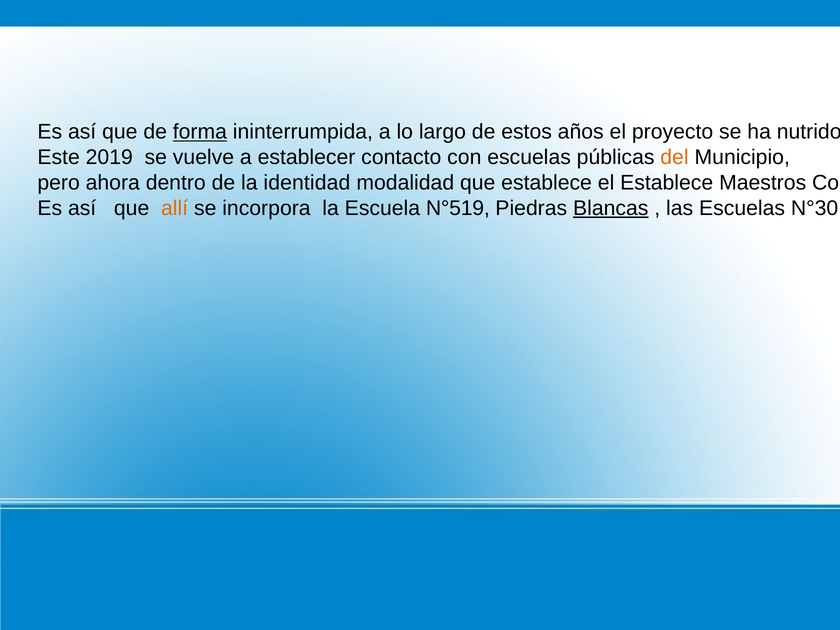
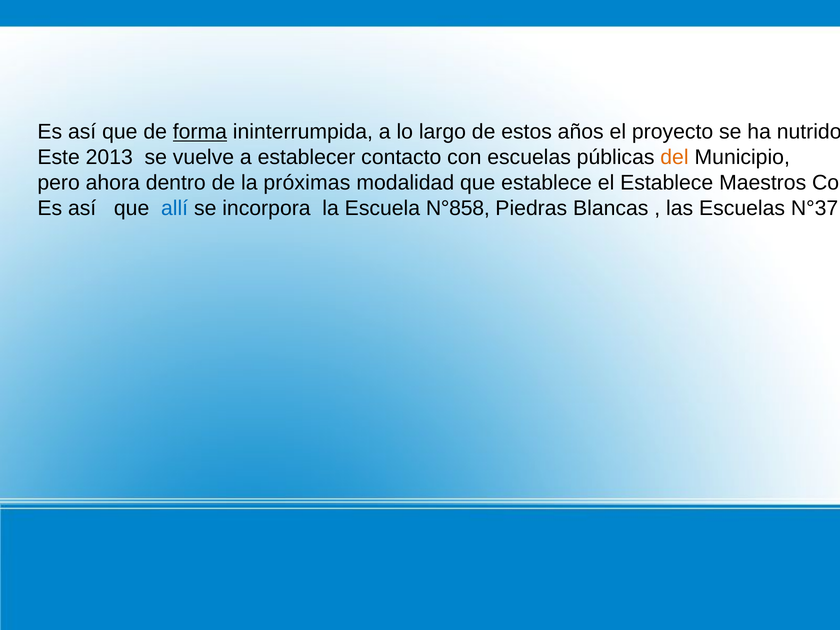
2019: 2019 -> 2013 (109, 157)
identidad: identidad -> próximas (307, 183)
allí colour: orange -> blue (175, 208)
N°519: N°519 -> N°858 (458, 208)
Blancas underline: present -> none (611, 208)
N°30: N°30 -> N°37 (815, 208)
